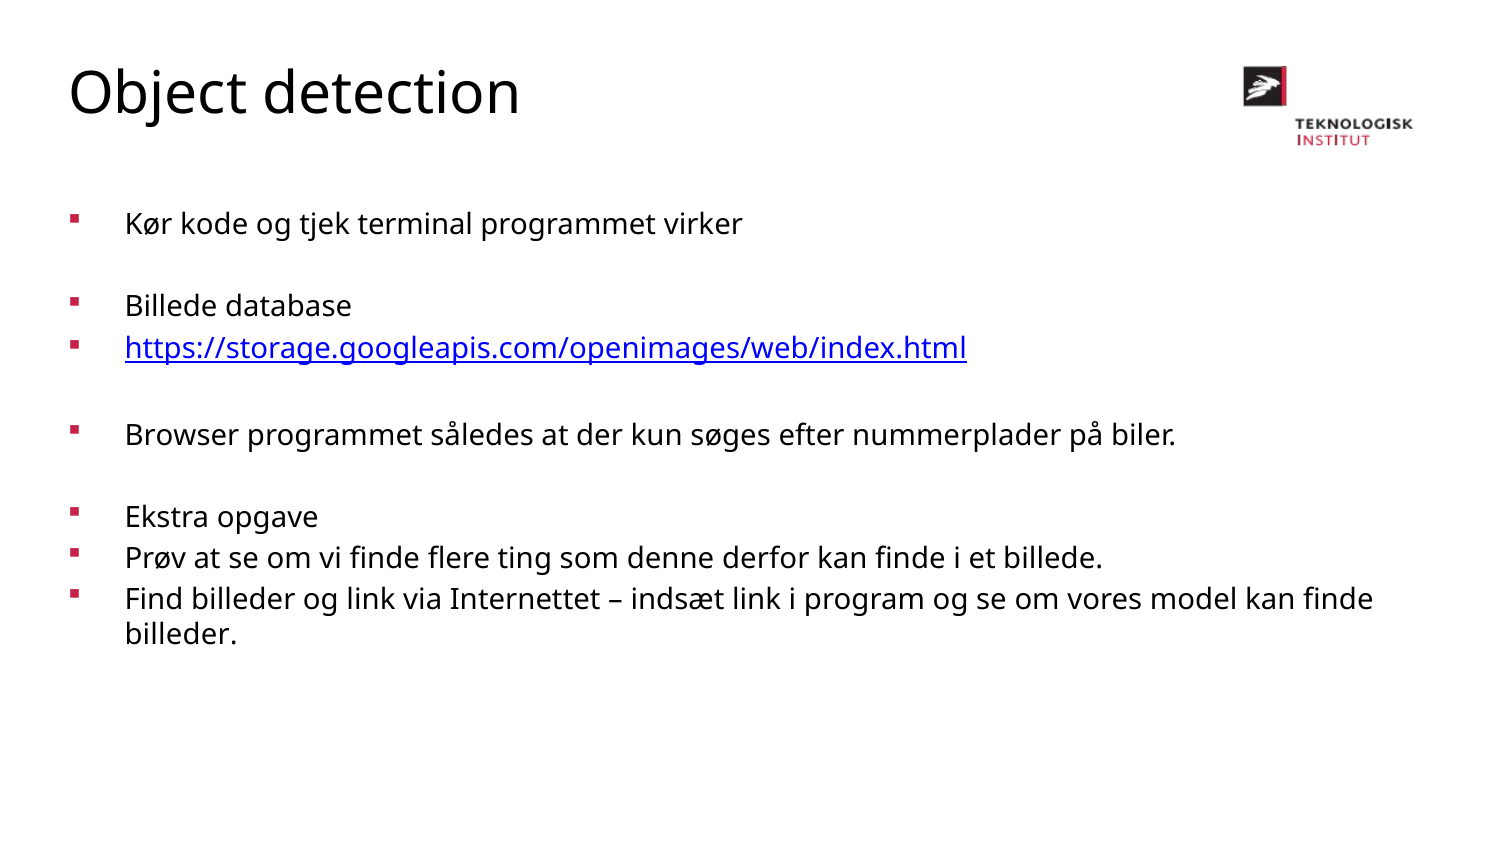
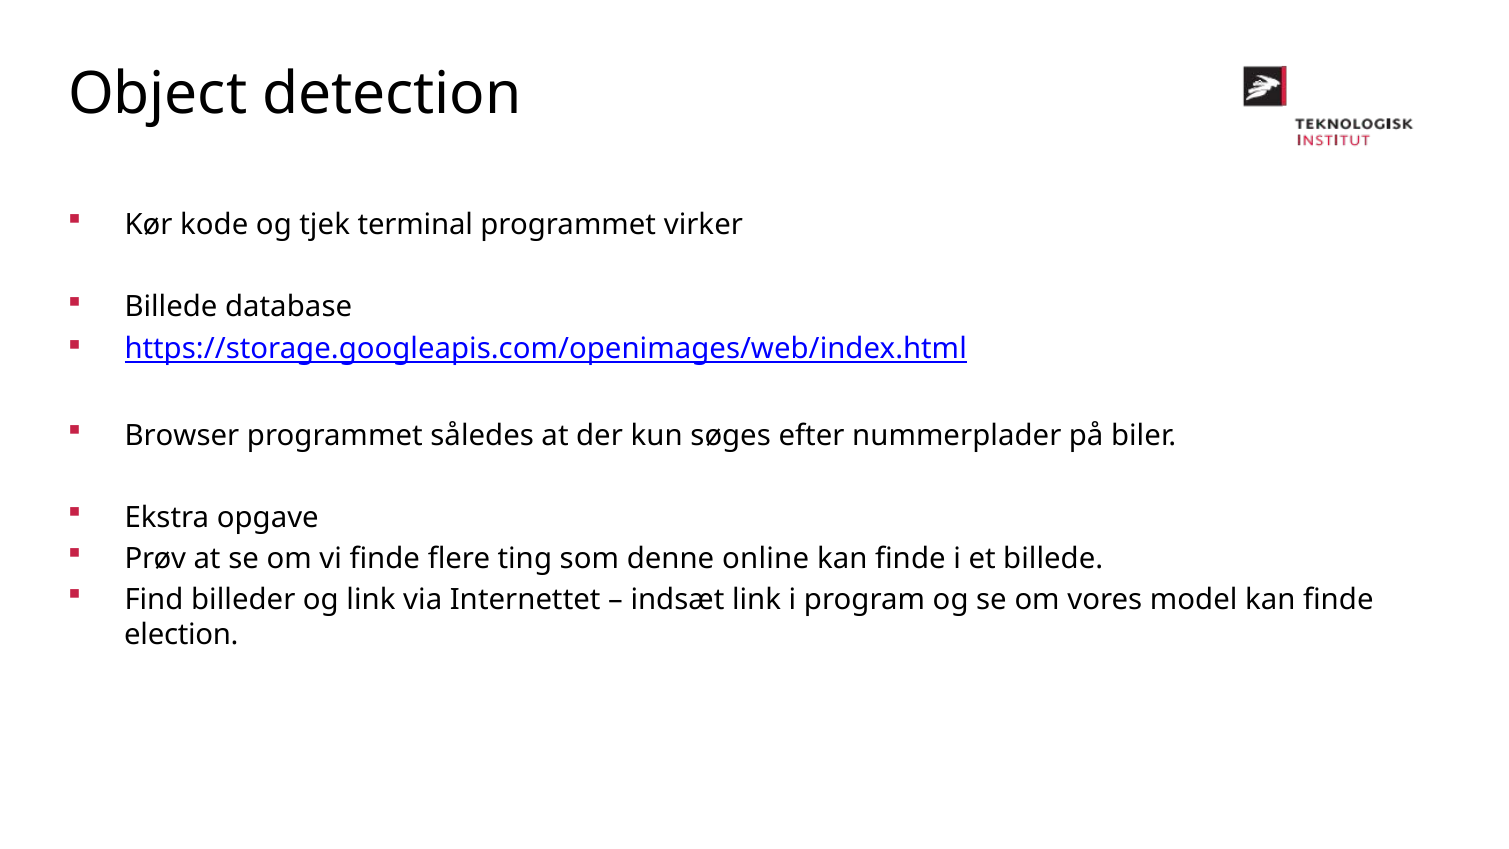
derfor: derfor -> online (766, 559)
billeder: billeder -> election (181, 635)
